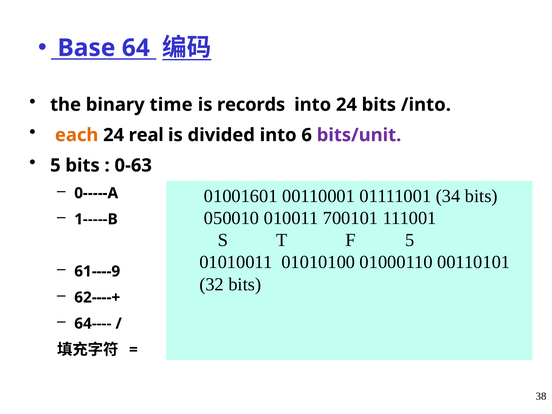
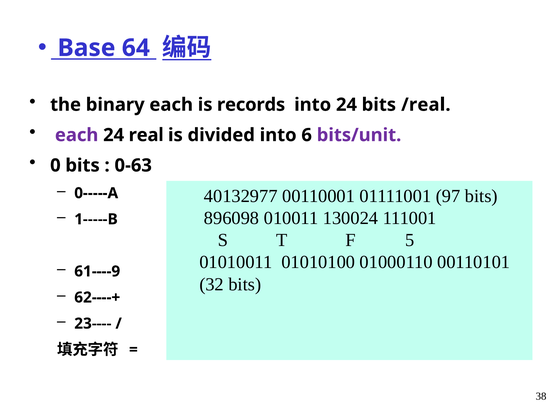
binary time: time -> each (171, 105)
/into: /into -> /real (426, 105)
each colour: orange -> purple (77, 135)
5: 5 -> 0 (55, 165)
01001601: 01001601 -> 40132977 (241, 196)
34: 34 -> 97 (448, 196)
050010: 050010 -> 896098 (232, 218)
700101: 700101 -> 130024 (350, 218)
64----: 64---- -> 23---- (93, 324)
